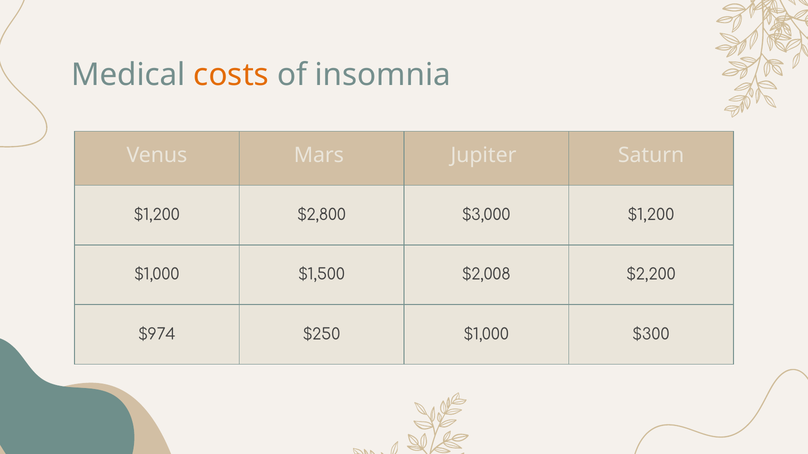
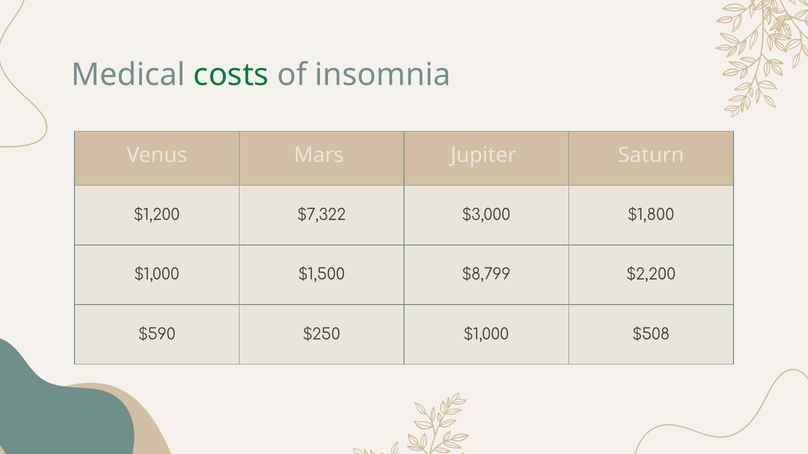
costs colour: orange -> green (231, 75)
$2,800: $2,800 -> $7,322 (322, 215)
$3,000 $1,200: $1,200 -> $1,800 (651, 215)
$2,008: $2,008 -> $8,799 (486, 275)
$974: $974 -> $590 (157, 335)
$300: $300 -> $508 (651, 335)
